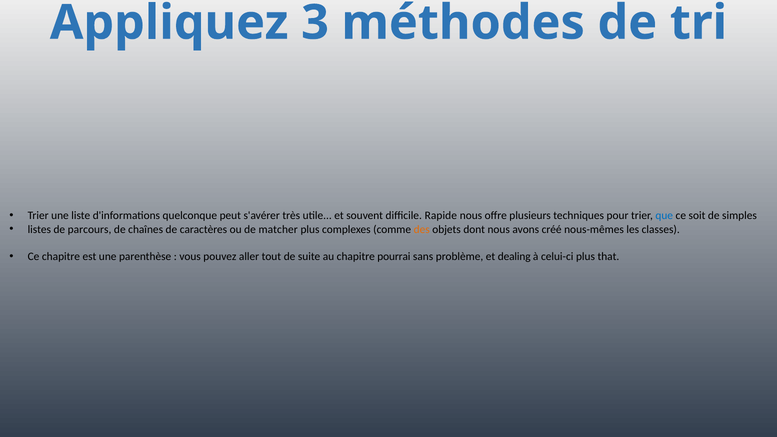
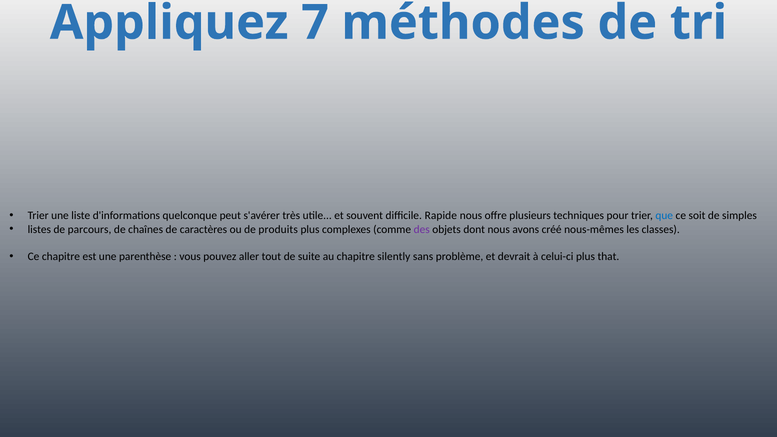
3: 3 -> 7 (315, 23)
matcher: matcher -> produits (278, 229)
des colour: orange -> purple (422, 229)
pourrai: pourrai -> silently (394, 257)
dealing: dealing -> devrait (514, 257)
